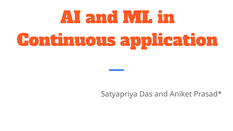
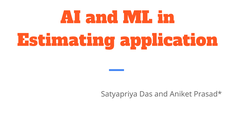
Continuous: Continuous -> Estimating (66, 40)
